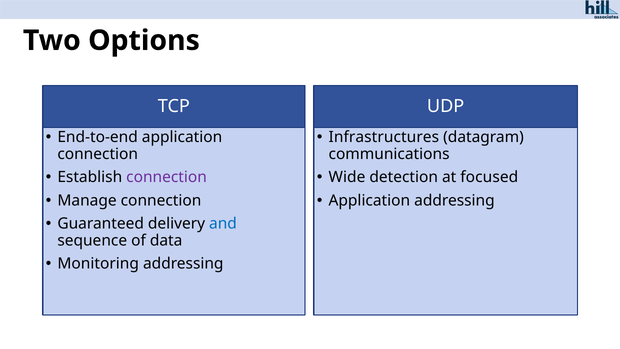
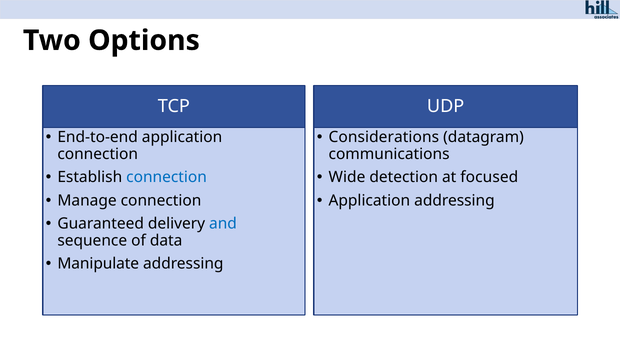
Infrastructures: Infrastructures -> Considerations (384, 137)
connection colour: purple -> blue (167, 177)
Monitoring: Monitoring -> Manipulate (98, 263)
